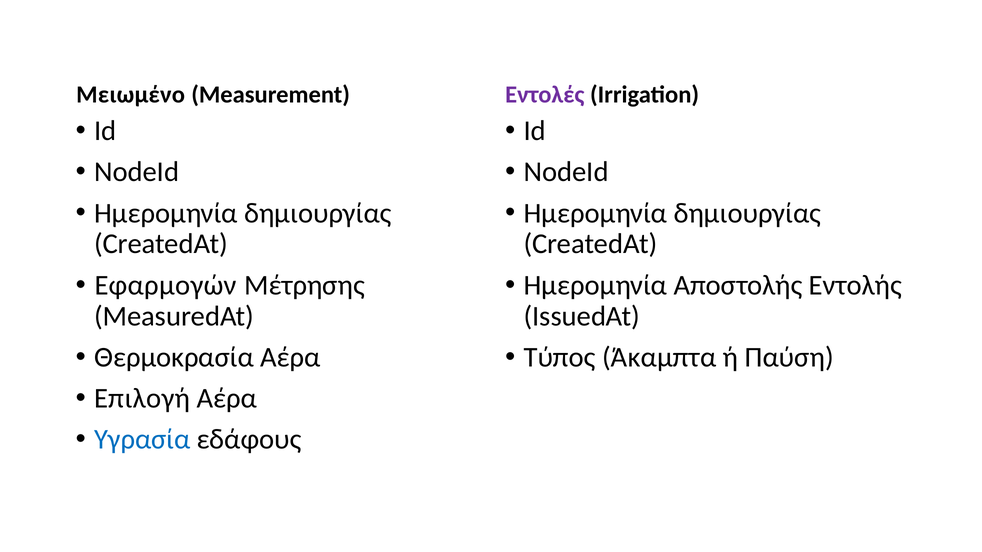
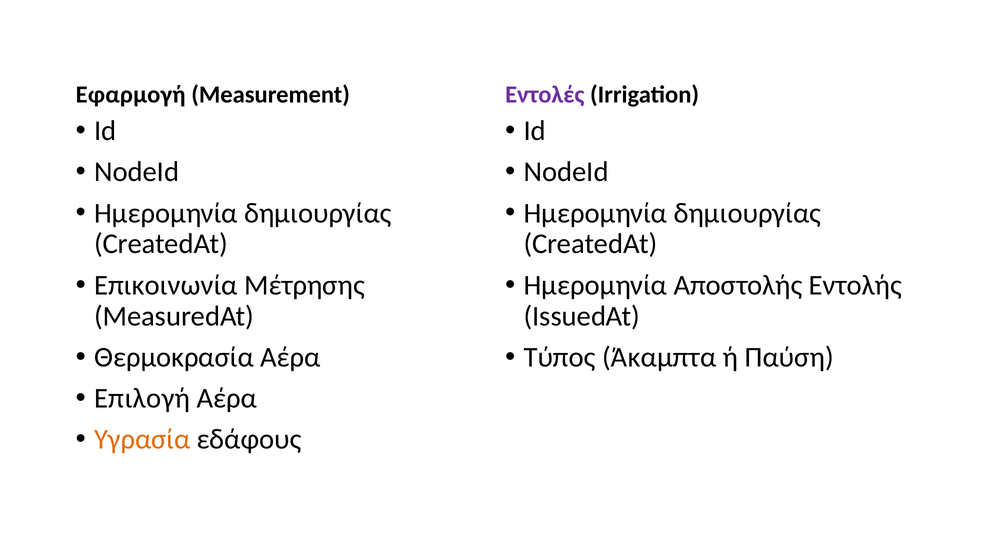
Μειωμένο: Μειωμένο -> Εφαρμογή (131, 95)
Εφαρμογών: Εφαρμογών -> Επικοινωνία (166, 285)
Υγρασία colour: blue -> orange (142, 440)
